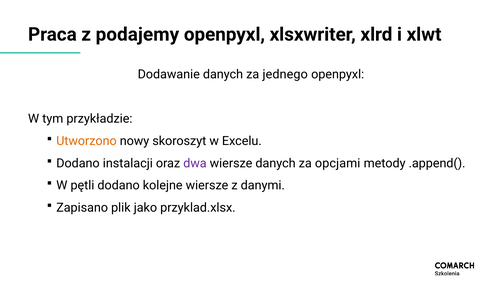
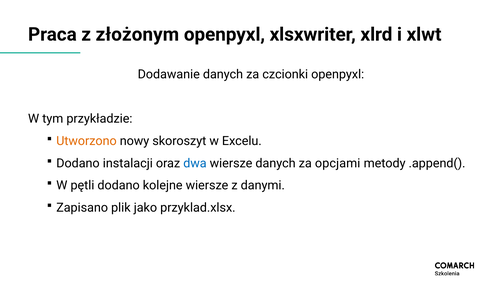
podajemy: podajemy -> złożonym (137, 34)
jednego: jednego -> czcionki (285, 74)
dwa colour: purple -> blue (195, 163)
